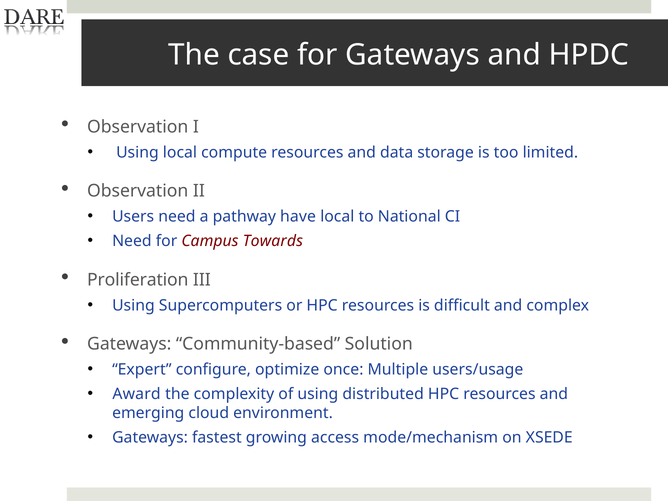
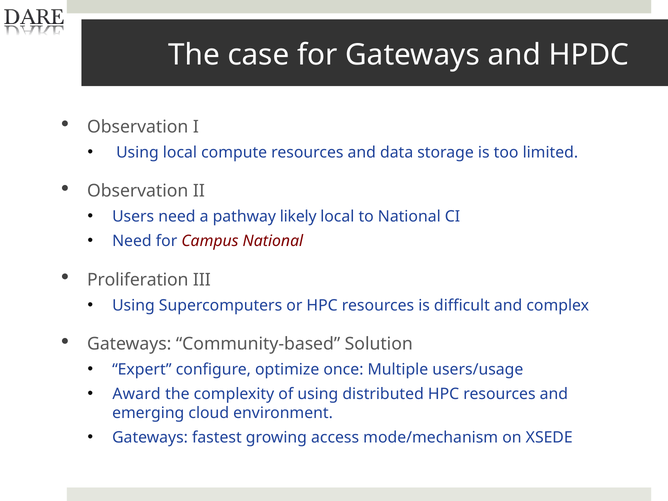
have: have -> likely (298, 217)
Campus Towards: Towards -> National (273, 241)
